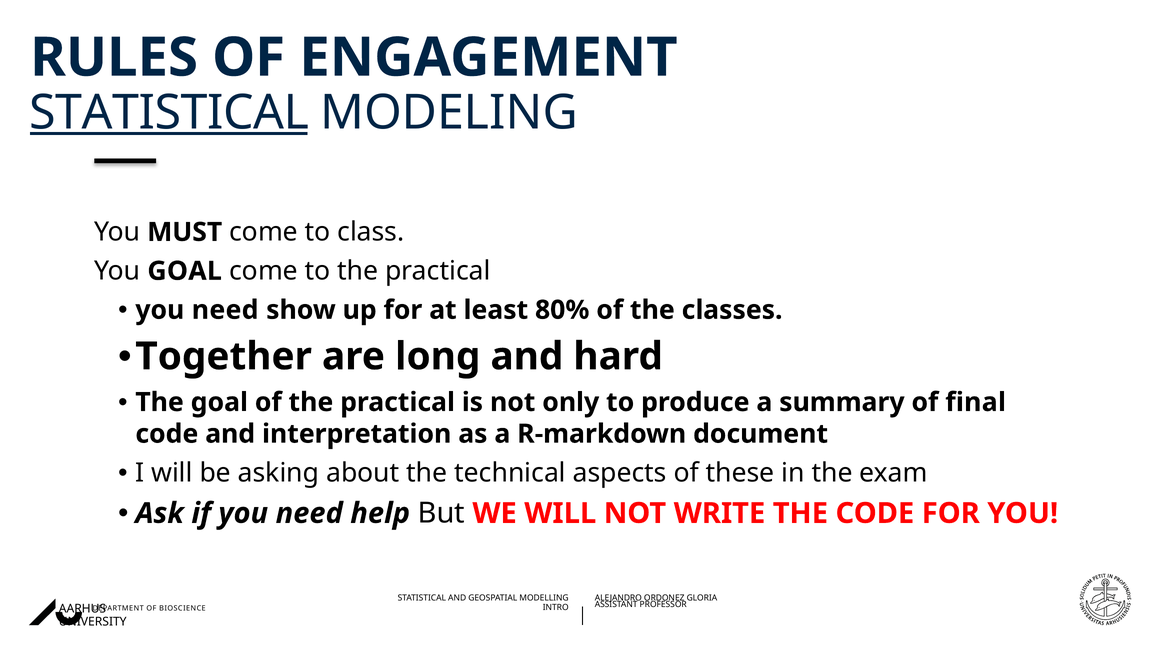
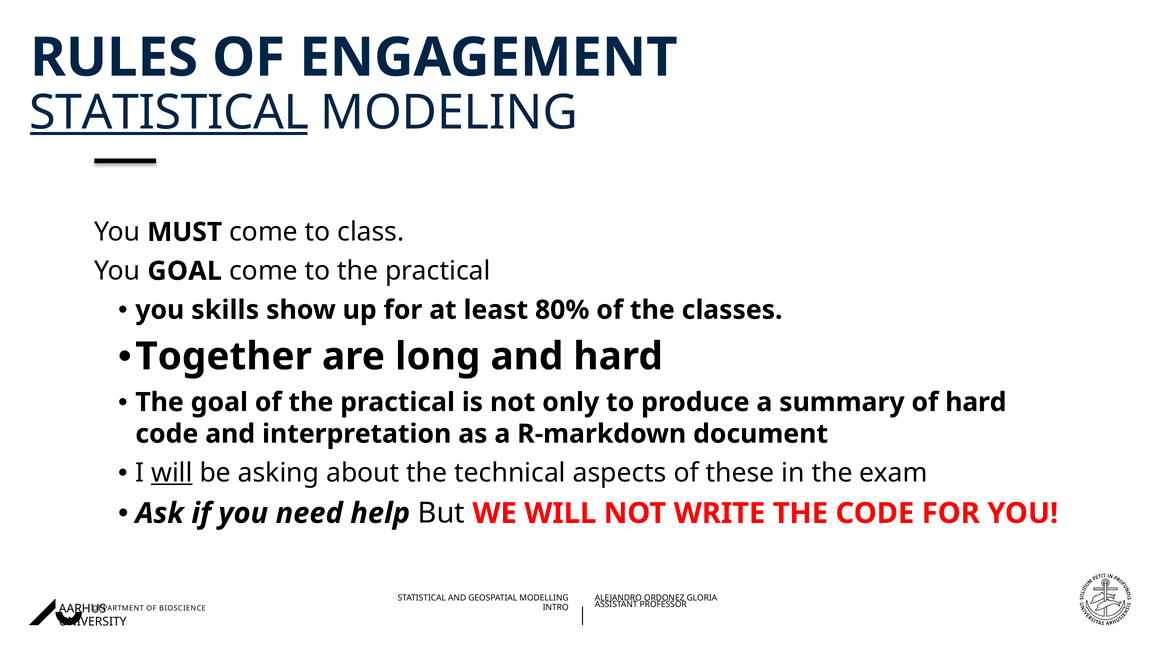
need: need -> skills (225, 310)
of final: final -> hard (976, 402)
will underline: none -> present (172, 473)
